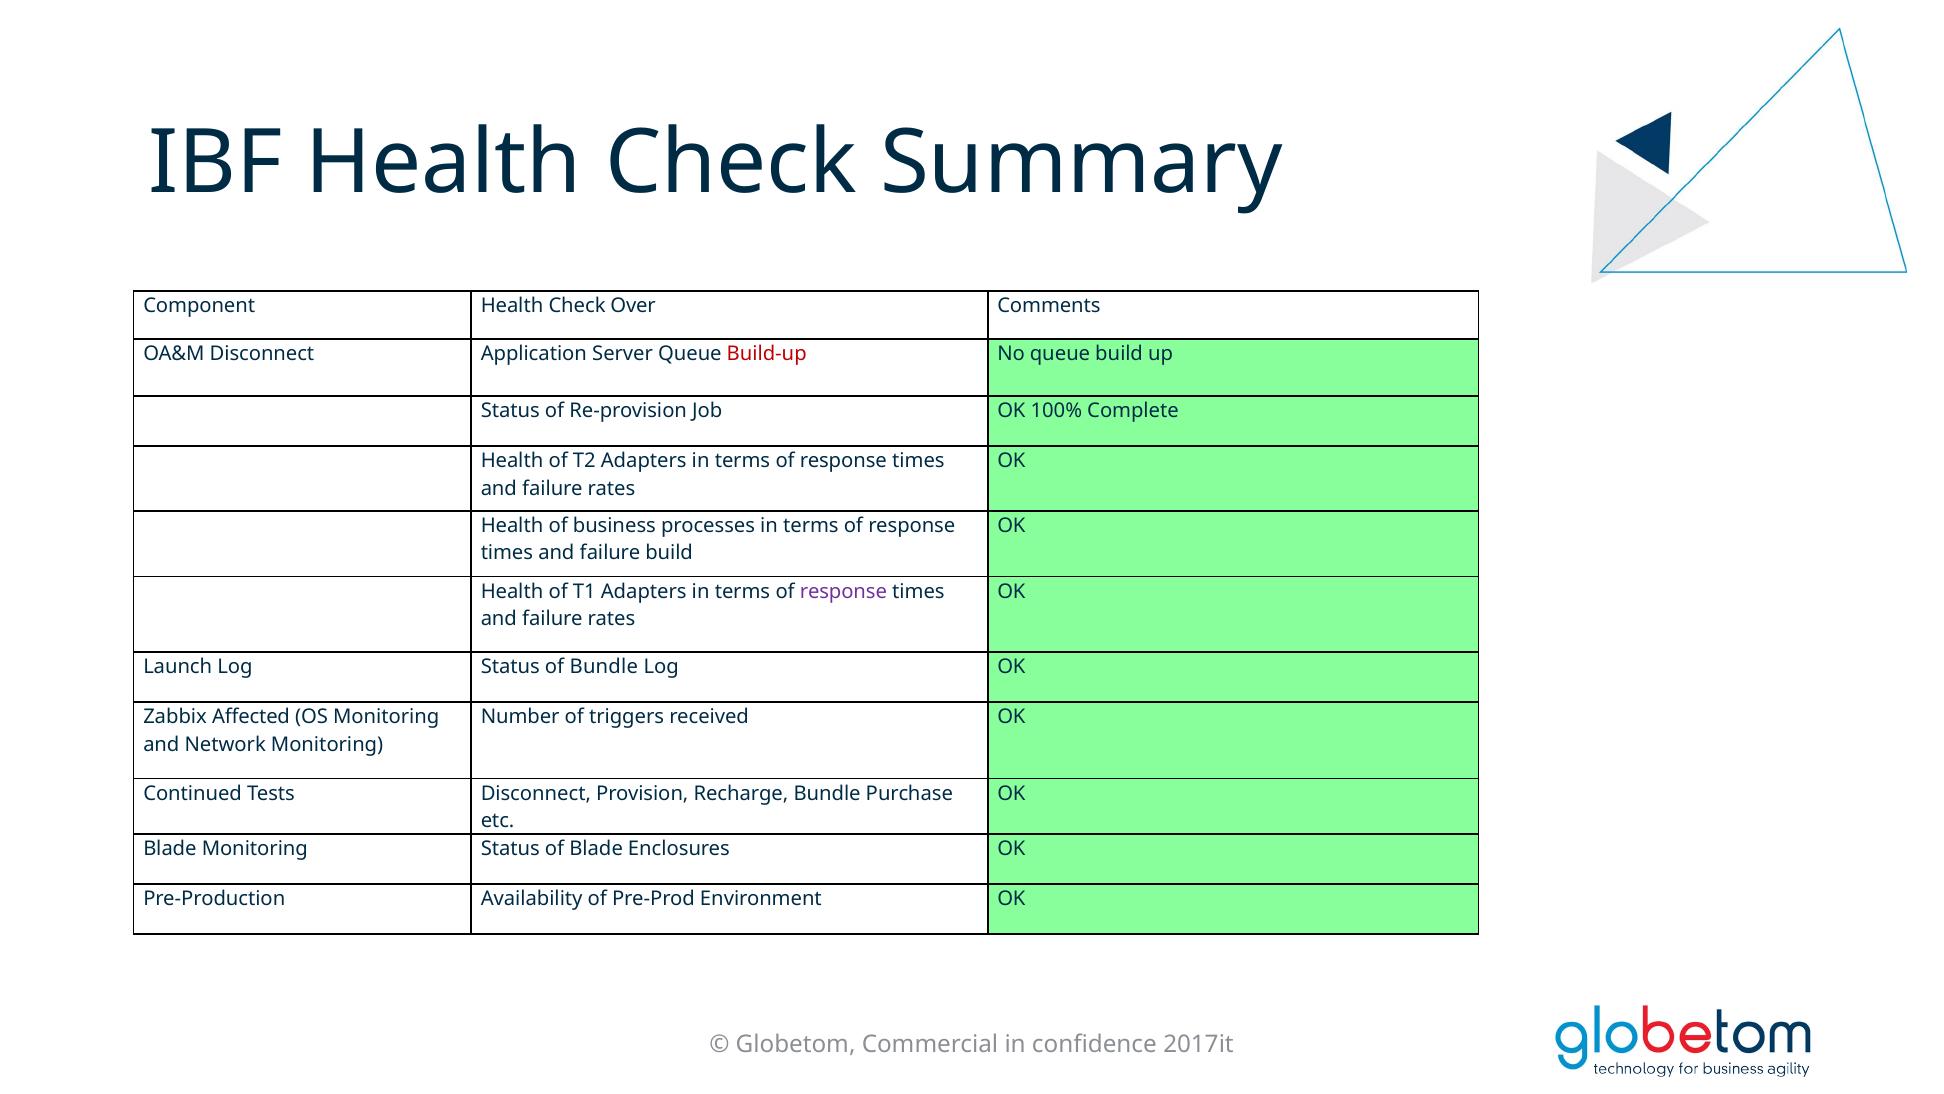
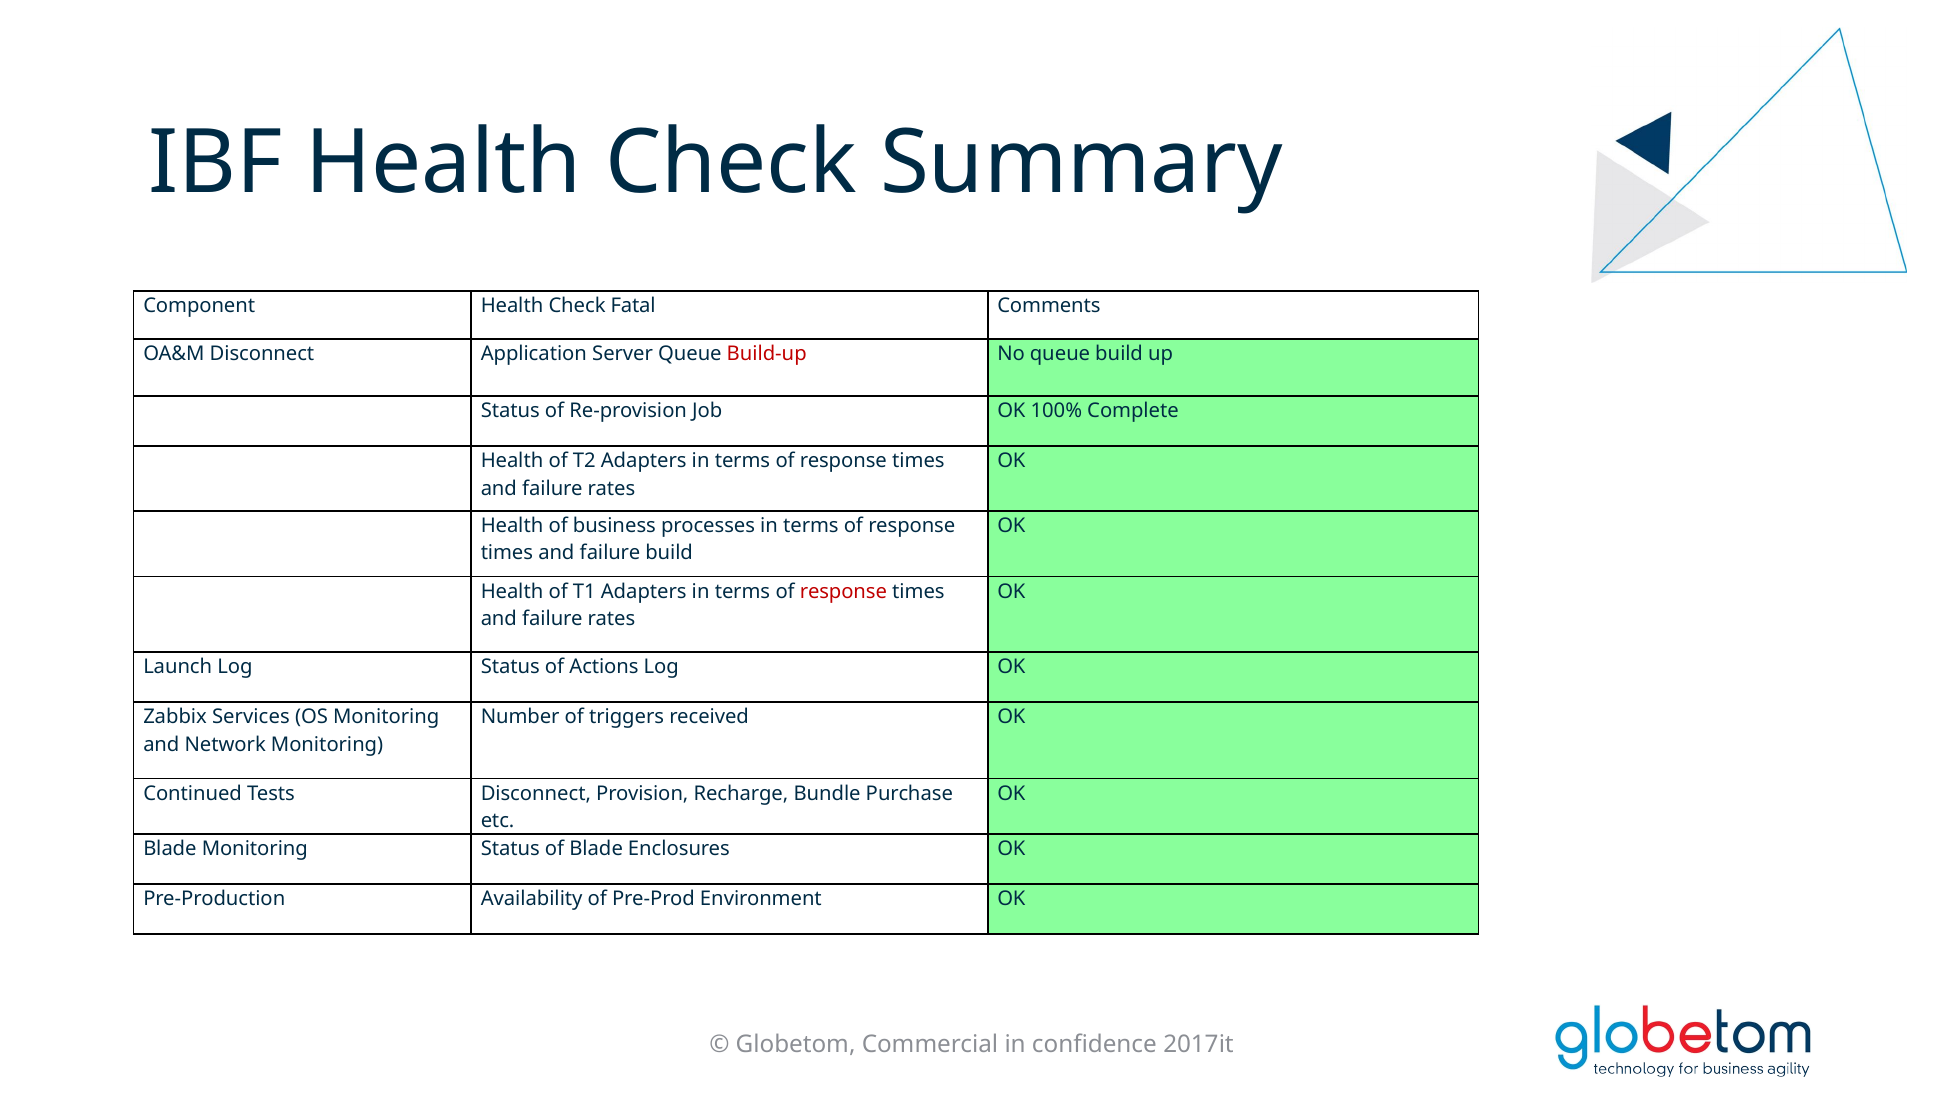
Over: Over -> Fatal (633, 306)
response colour: purple -> red (843, 591)
of Bundle: Bundle -> Actions (604, 667)
Affected: Affected -> Services (251, 717)
